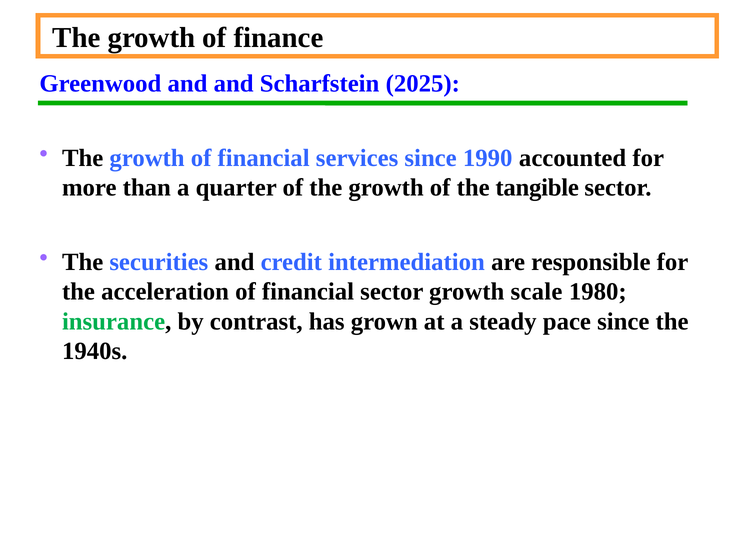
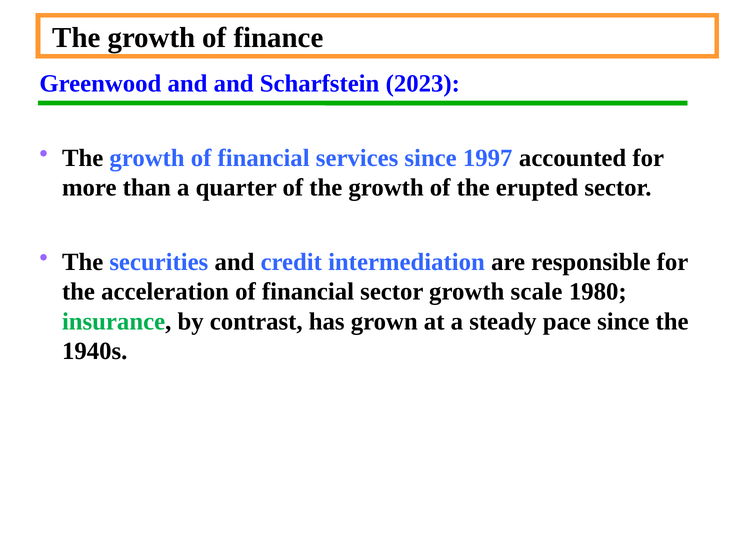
2025: 2025 -> 2023 (423, 84)
1990: 1990 -> 1997 (488, 158)
tangible: tangible -> erupted (537, 188)
